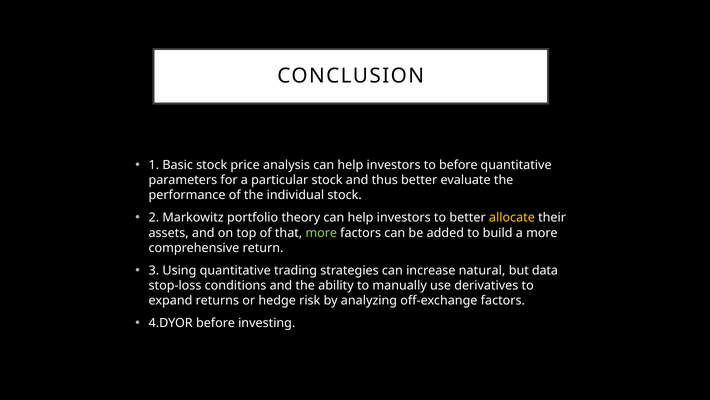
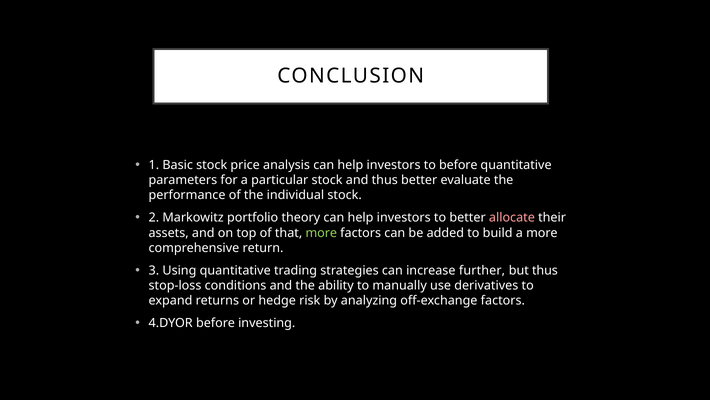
allocate colour: yellow -> pink (512, 217)
natural: natural -> further (482, 270)
but data: data -> thus (545, 270)
